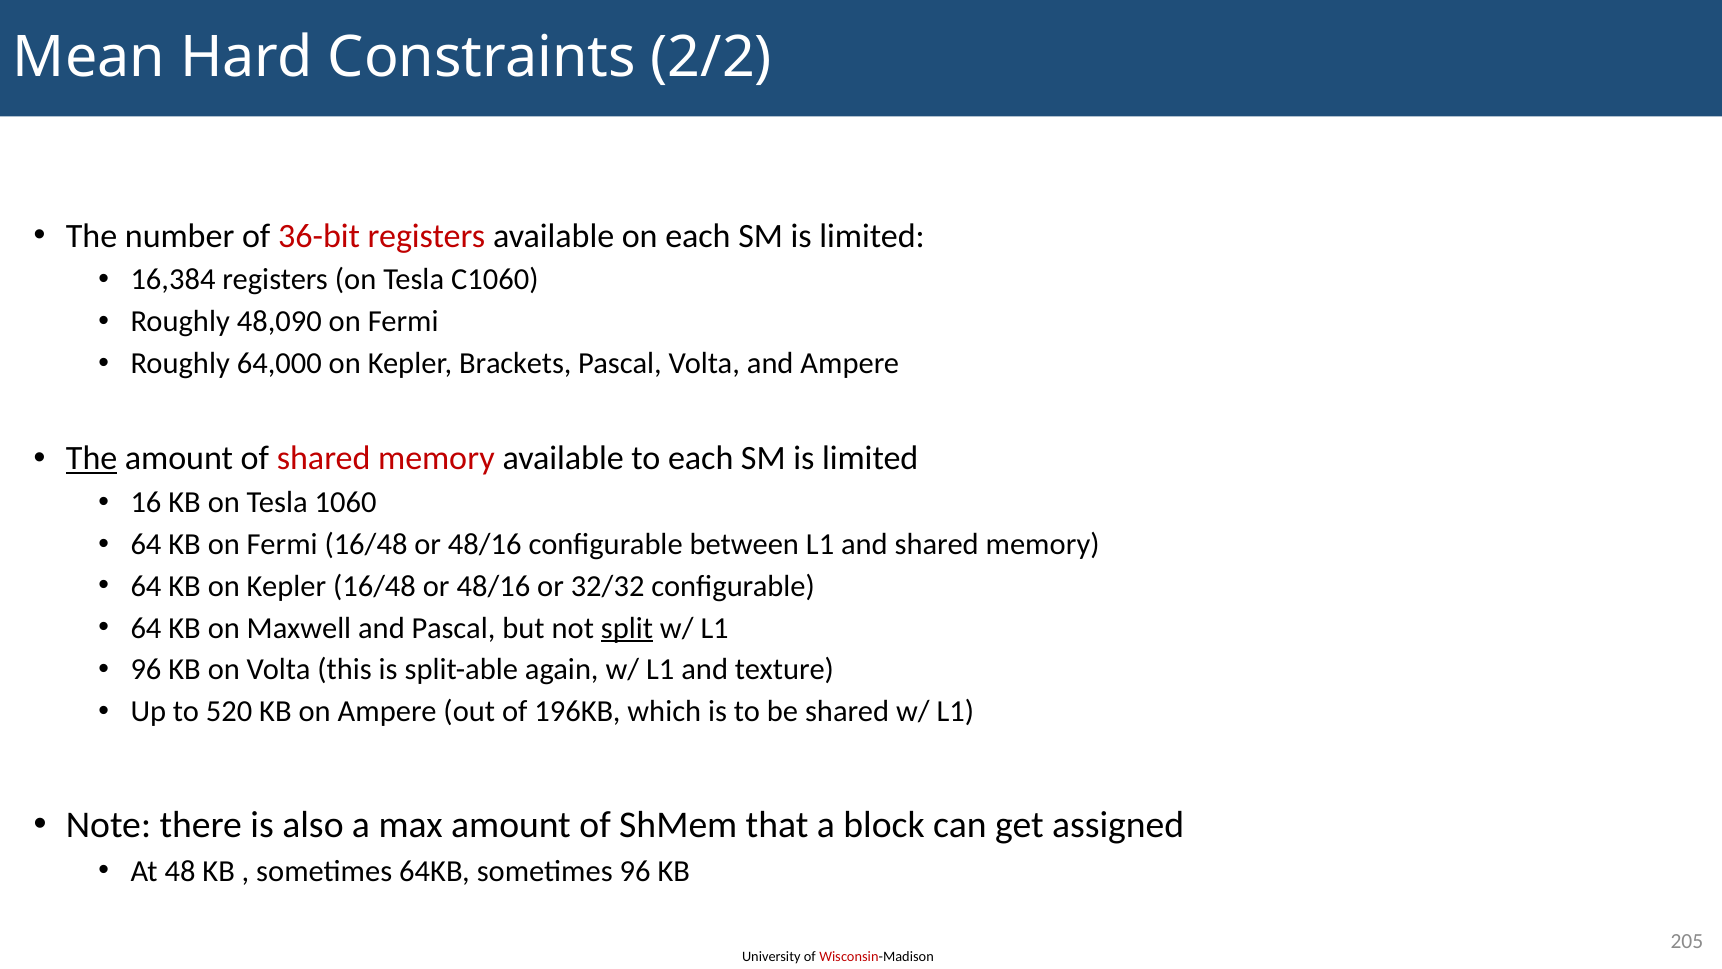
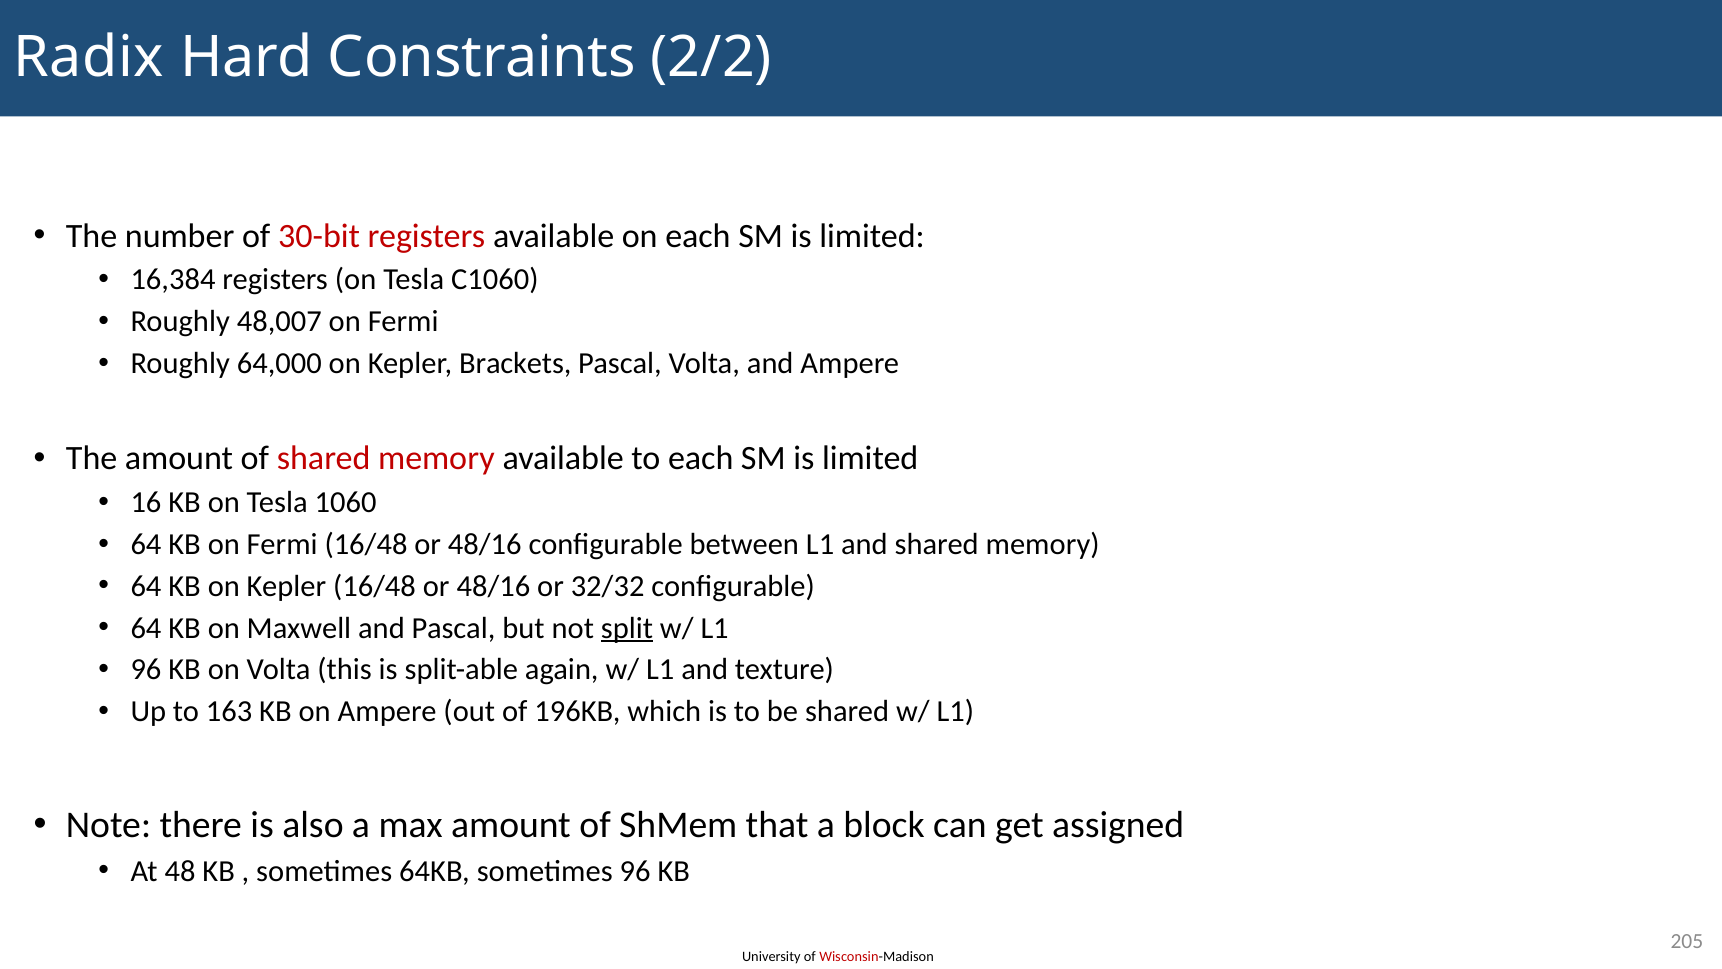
Mean: Mean -> Radix (89, 58)
36-bit: 36-bit -> 30-bit (319, 236)
48,090: 48,090 -> 48,007 (279, 322)
The underline: present -> none (92, 458)
520: 520 -> 163 (229, 711)
